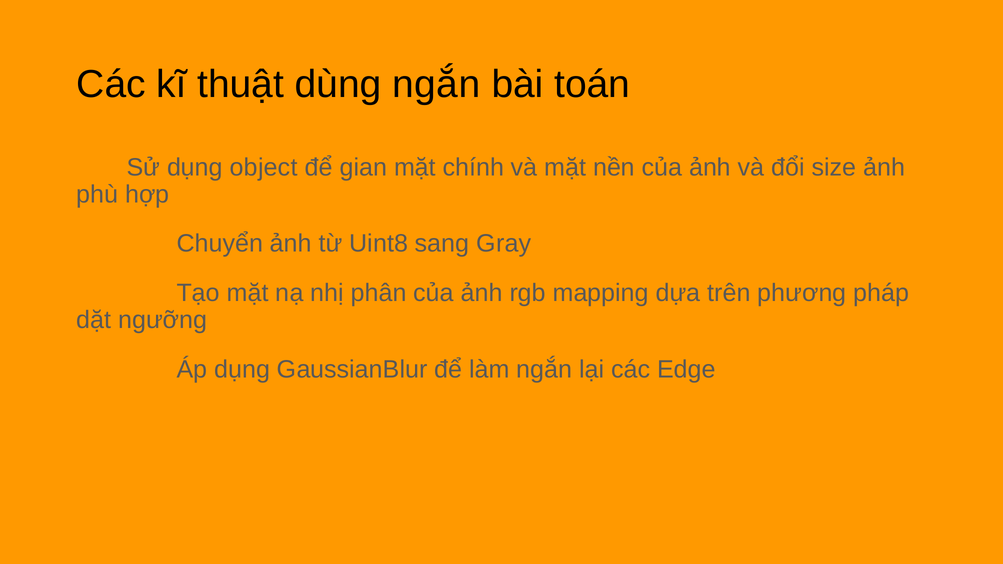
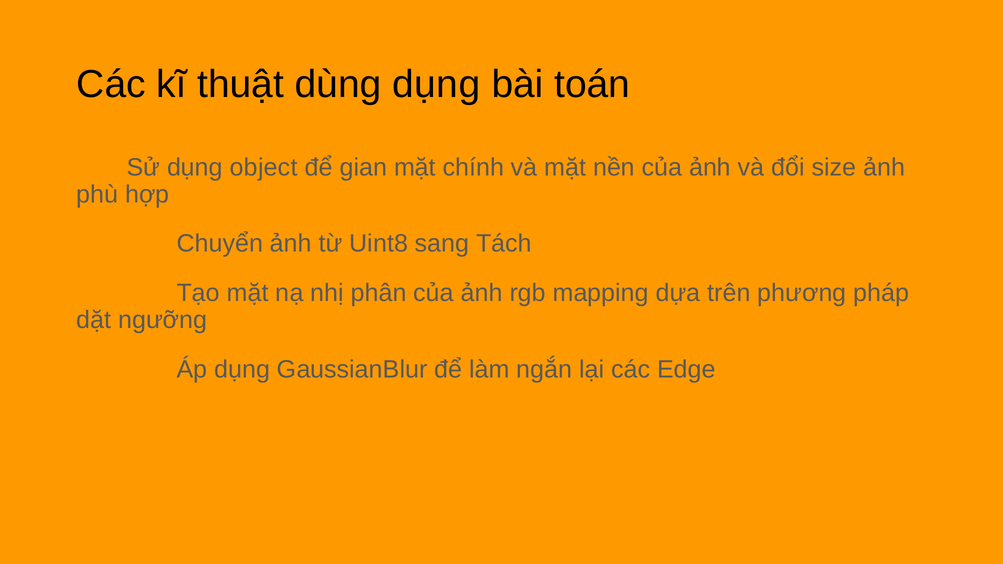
dùng ngắn: ngắn -> dụng (436, 84)
Gray: Gray -> Tách (504, 244)
